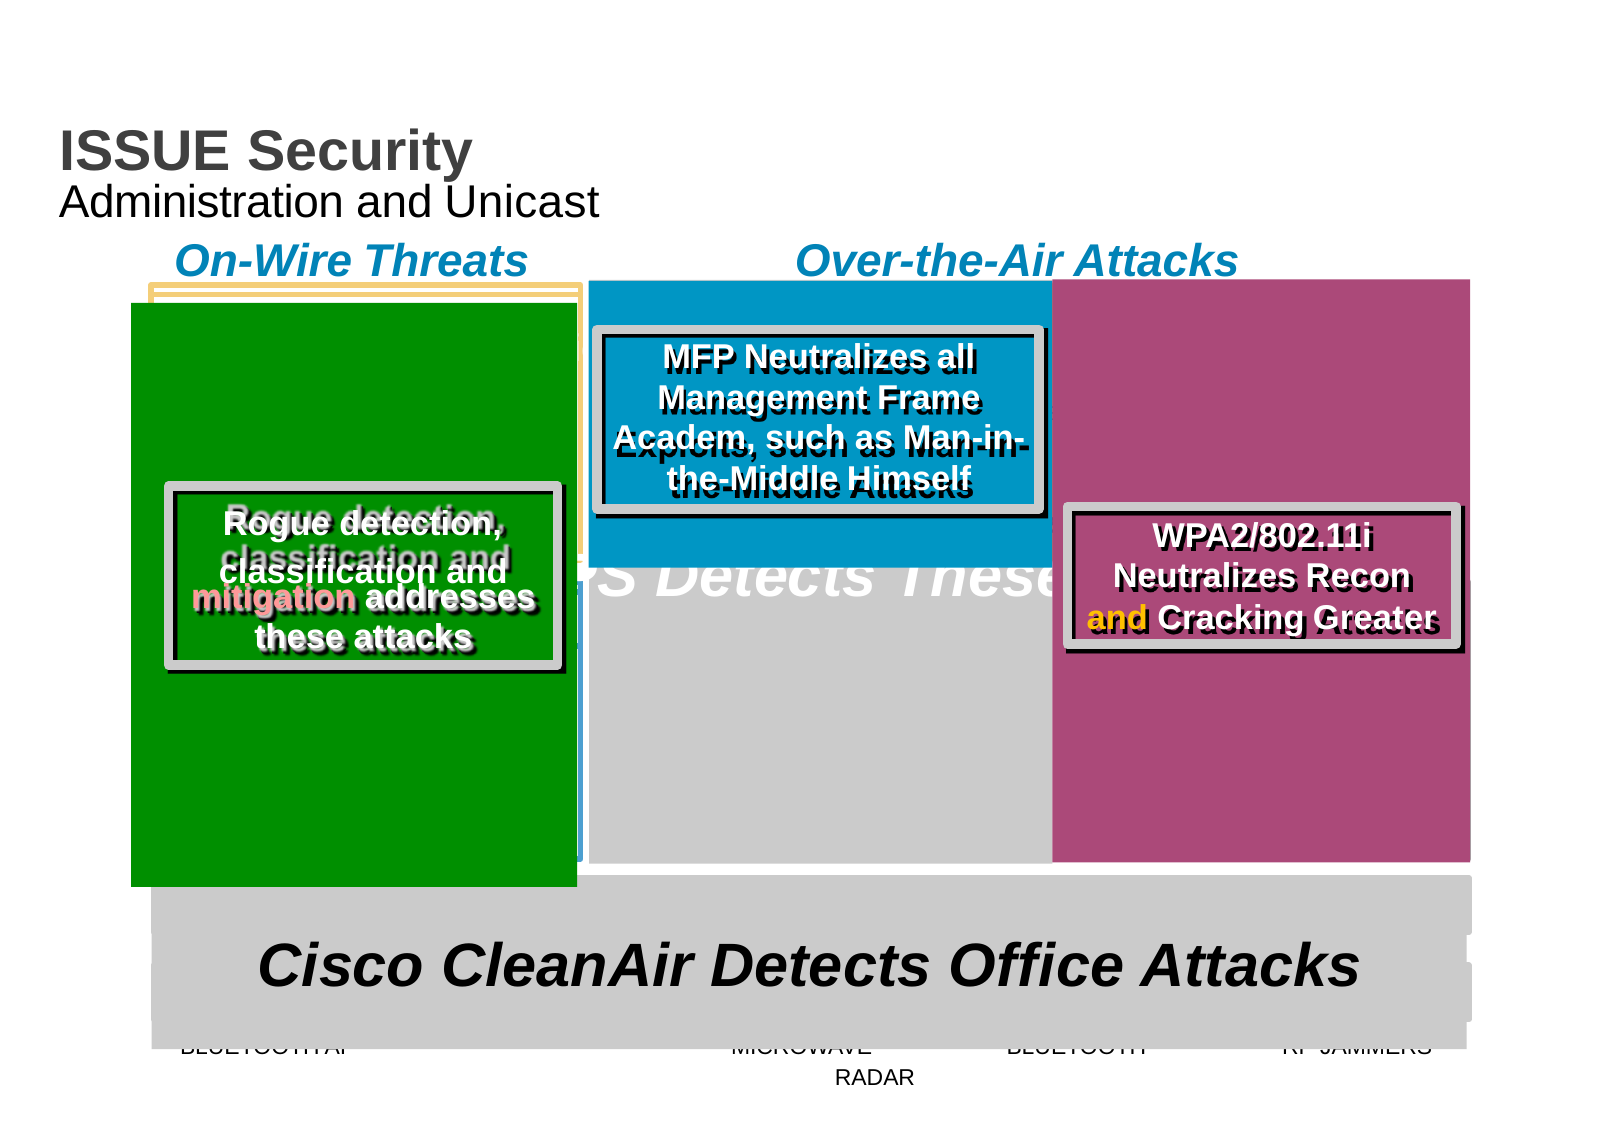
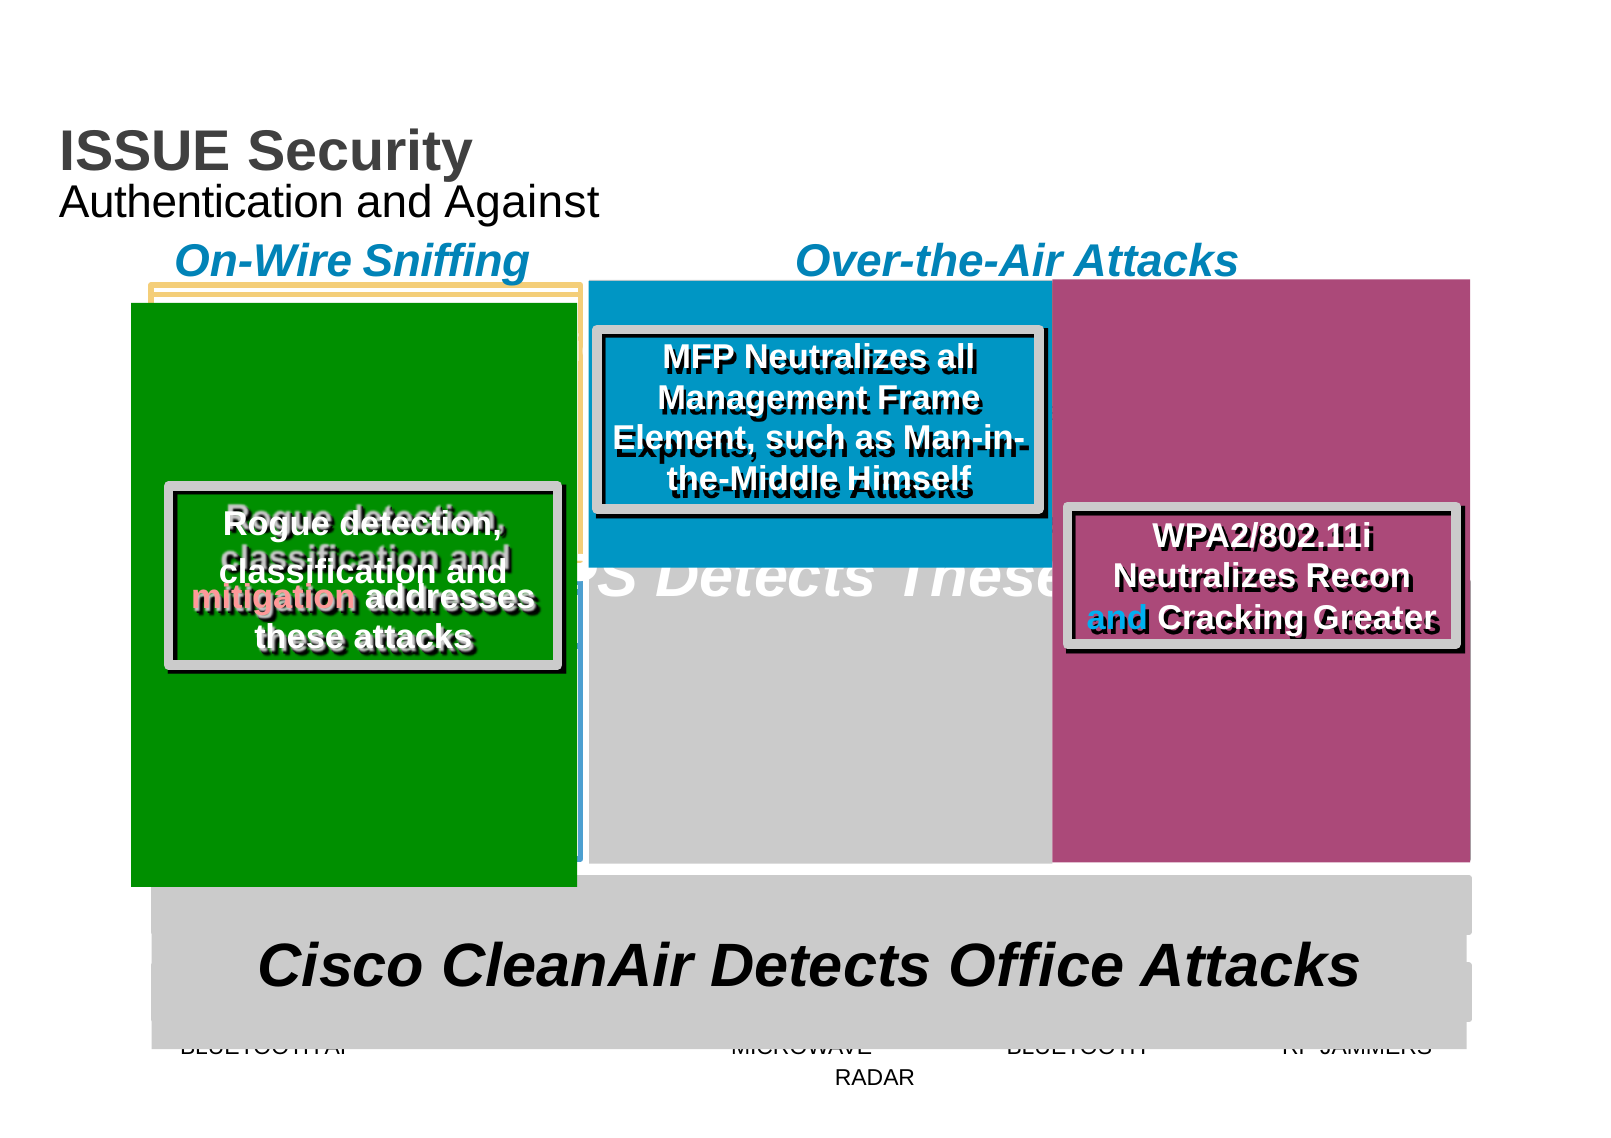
Administration: Administration -> Authentication (201, 203)
Unicast: Unicast -> Against (522, 203)
On-Wire Threats: Threats -> Sniffing (446, 261)
Academ: Academ -> Element (684, 438)
and colour: yellow -> light blue (1117, 618)
